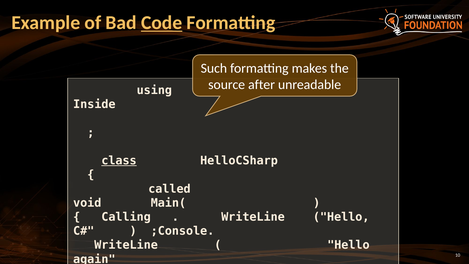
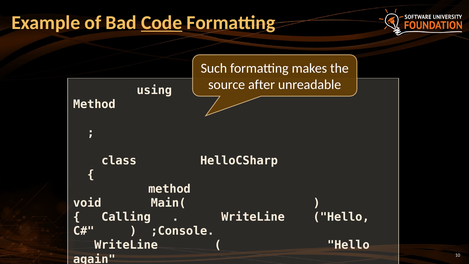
Inside: Inside -> Method (94, 104)
class underline: present -> none (119, 161)
called: called -> method (169, 189)
